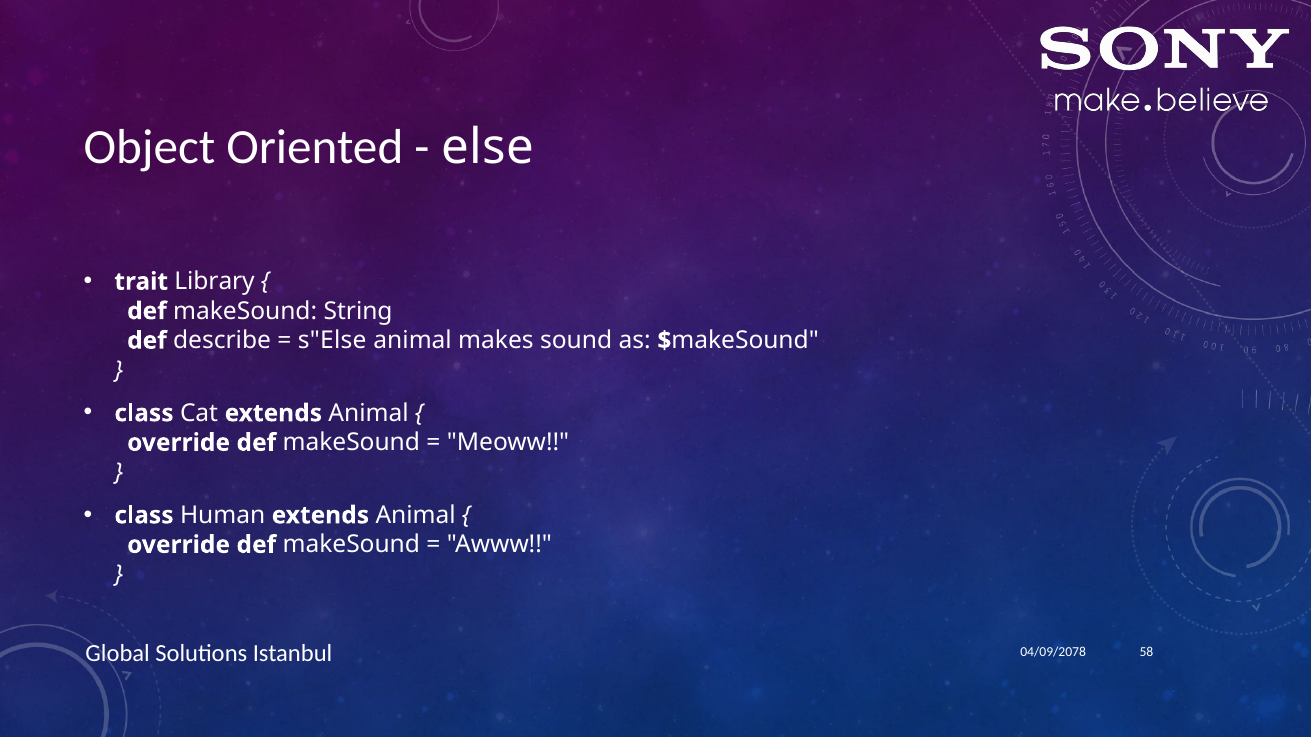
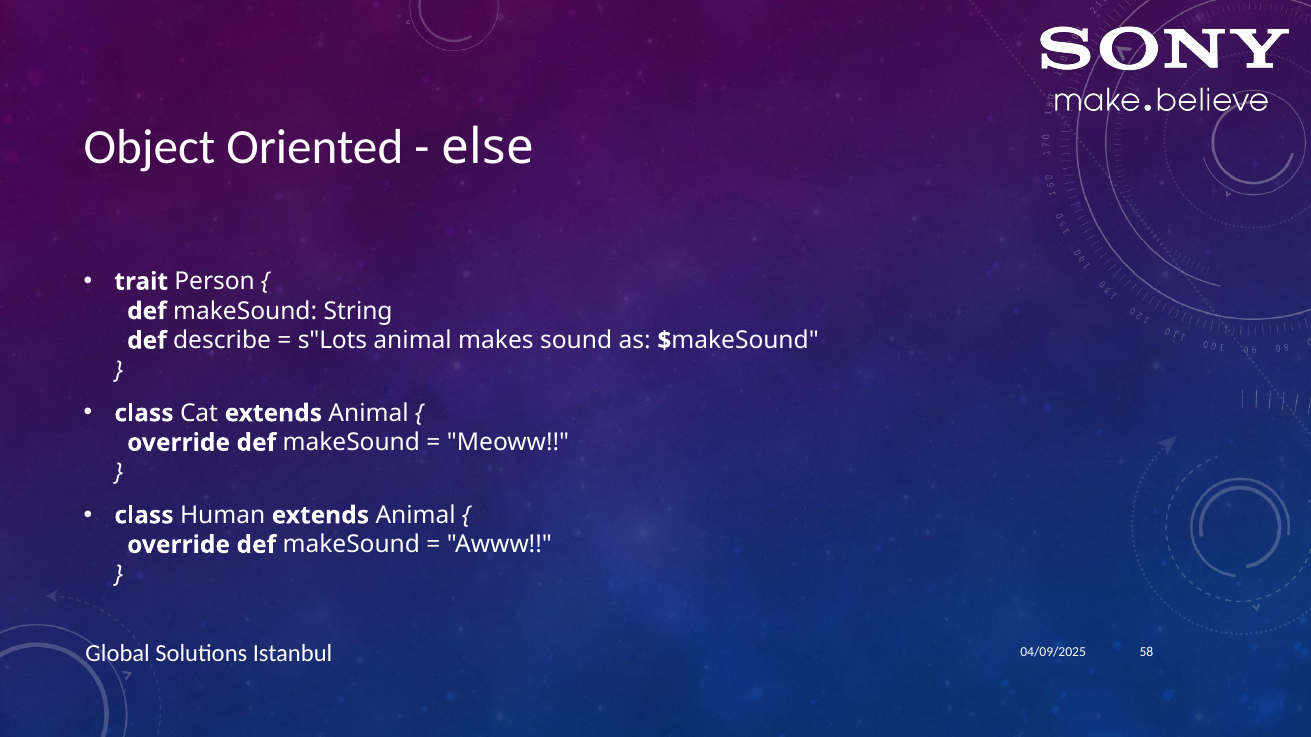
Library: Library -> Person (215, 282)
s"Else: s"Else -> s"Lots (332, 341)
04/09/2078: 04/09/2078 -> 04/09/2025 (1053, 652)
